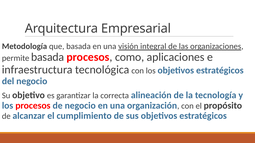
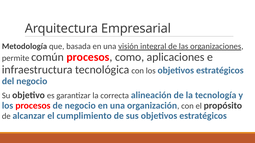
permite basada: basada -> común (48, 57)
